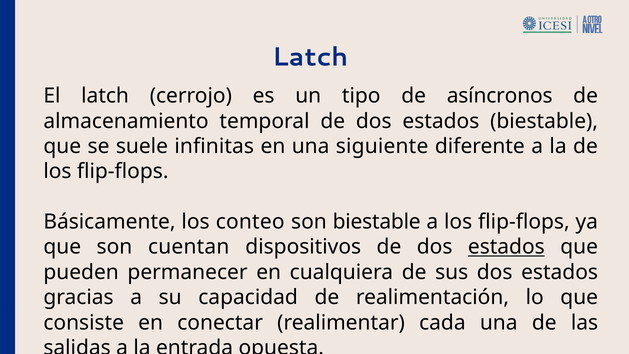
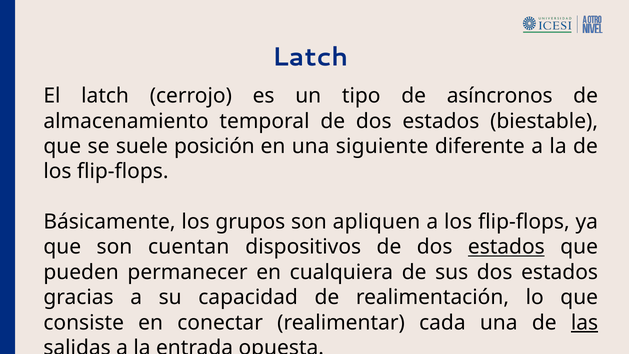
infinitas: infinitas -> posición (214, 146)
conteo: conteo -> grupos (250, 222)
son biestable: biestable -> apliquen (376, 222)
las underline: none -> present (584, 322)
